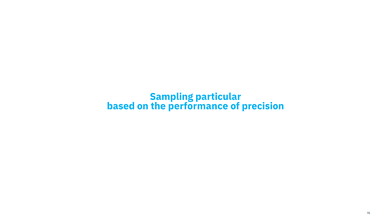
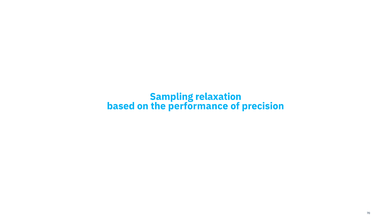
particular: particular -> relaxation (218, 97)
